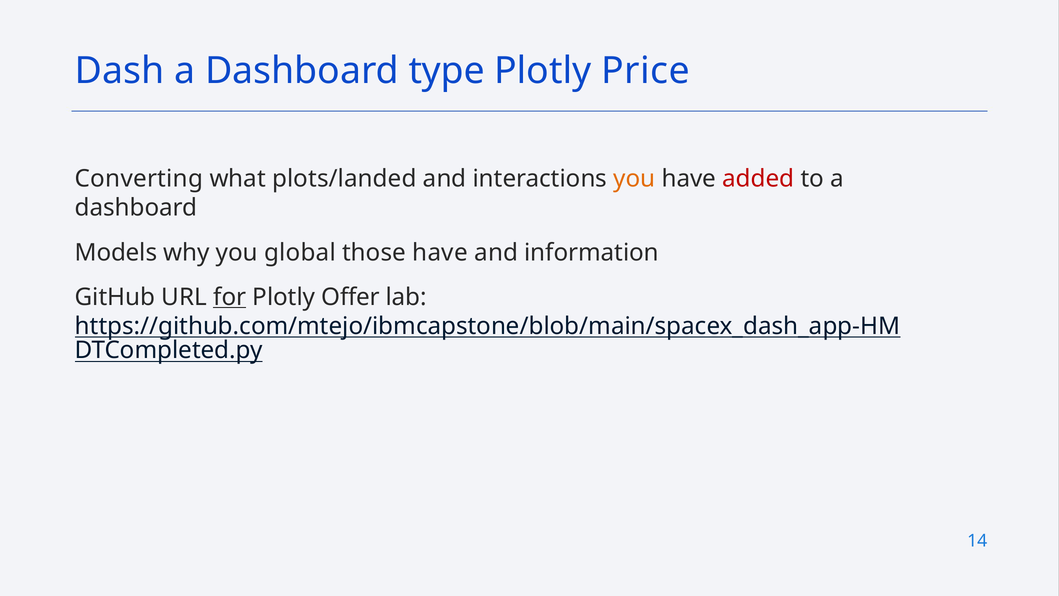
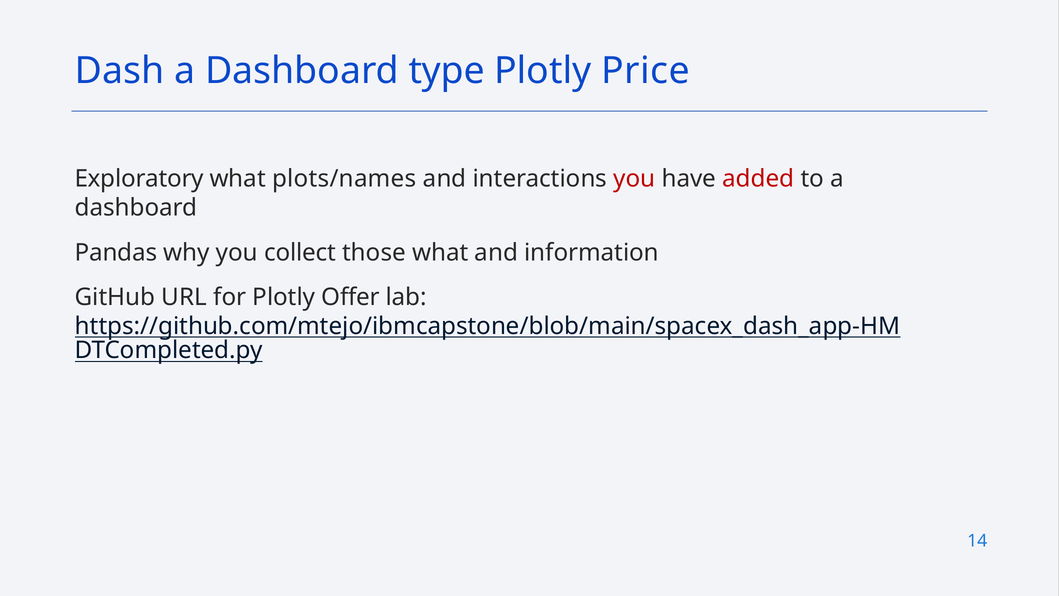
Converting: Converting -> Exploratory (139, 179)
plots/landed: plots/landed -> plots/names (344, 179)
you colour: orange -> red (634, 179)
Models: Models -> Pandas (116, 252)
global: global -> collect (300, 252)
those have: have -> what (440, 252)
for underline: present -> none (230, 297)
